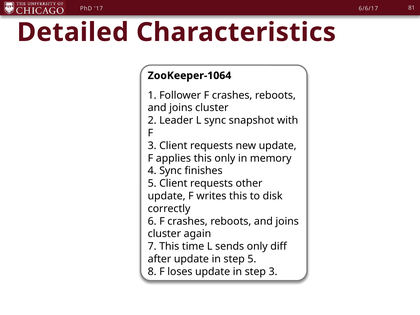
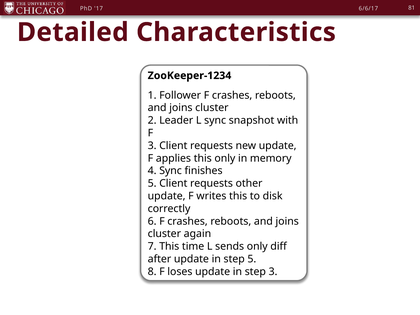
ZooKeeper-1064: ZooKeeper-1064 -> ZooKeeper-1234 (190, 76)
